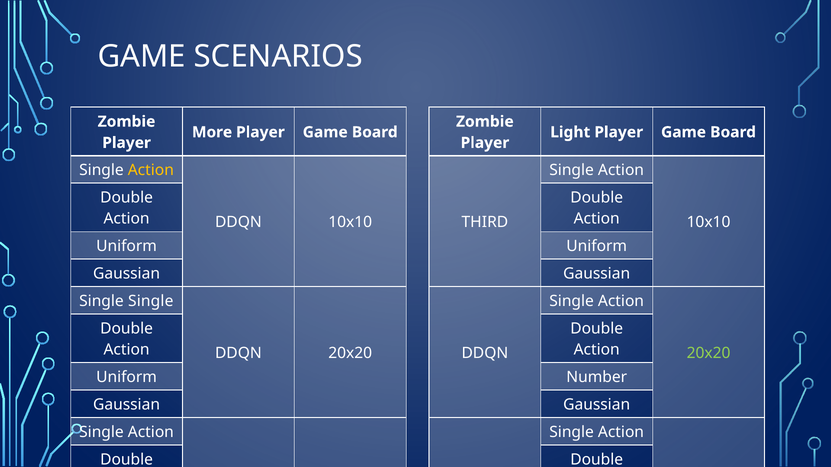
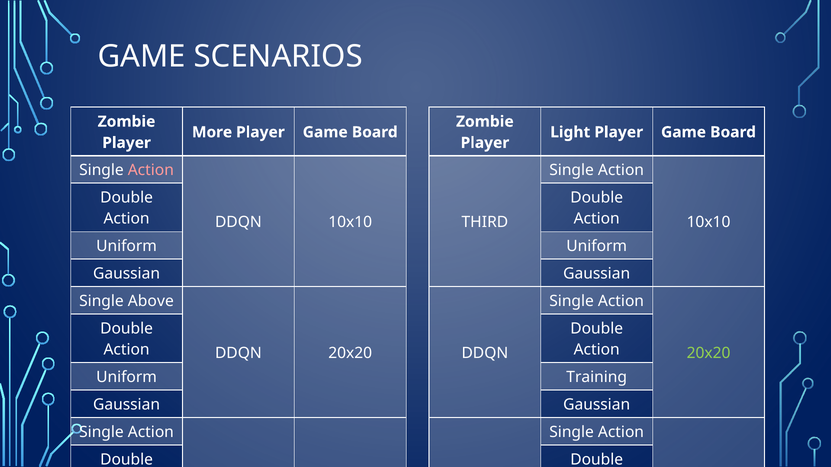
Action colour: yellow -> pink (151, 170)
Single Single: Single -> Above (151, 301)
Number: Number -> Training (597, 378)
